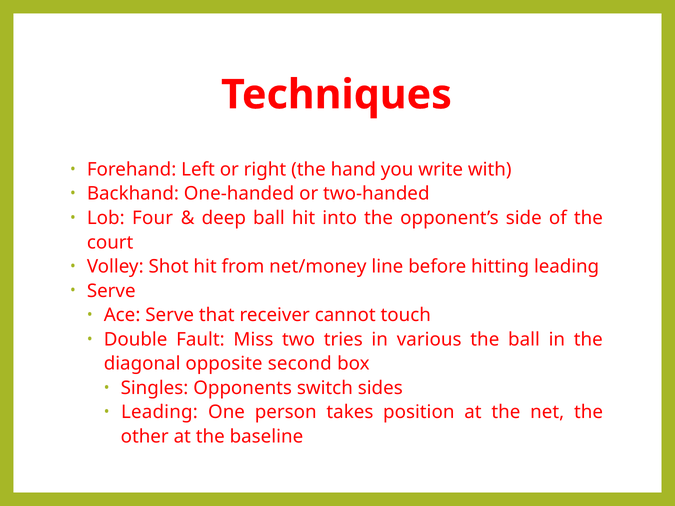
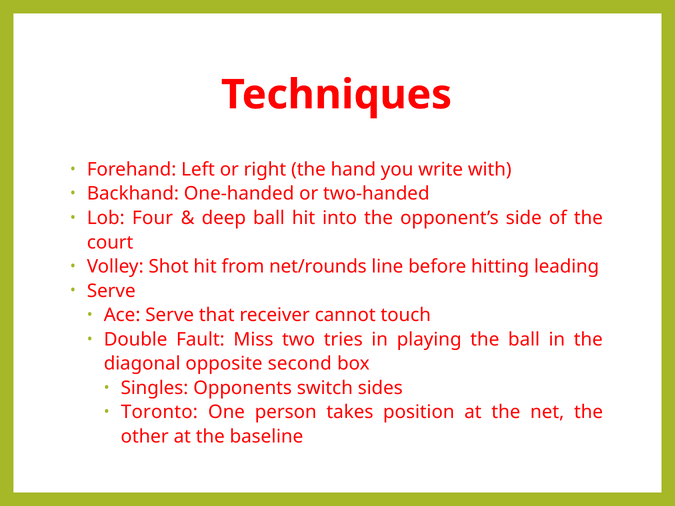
net/money: net/money -> net/rounds (318, 267)
various: various -> playing (429, 340)
Leading: Leading -> Toronto (159, 412)
